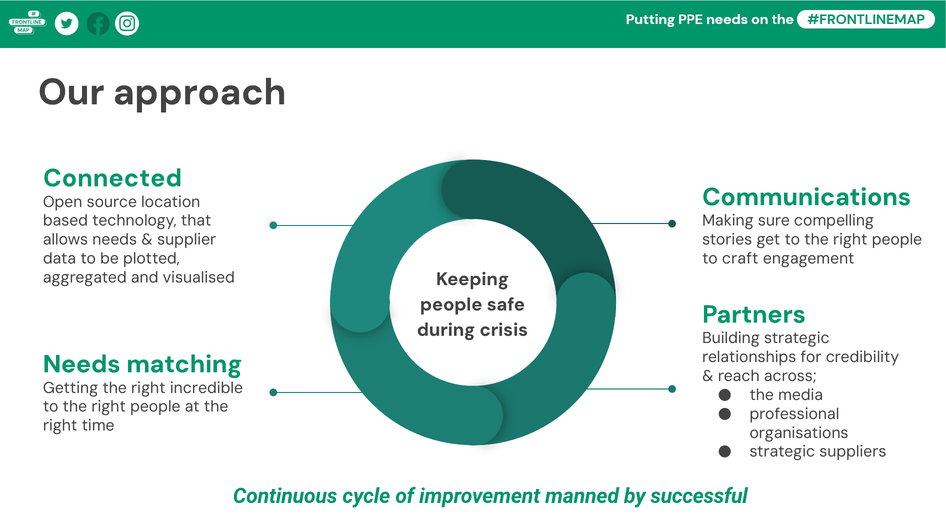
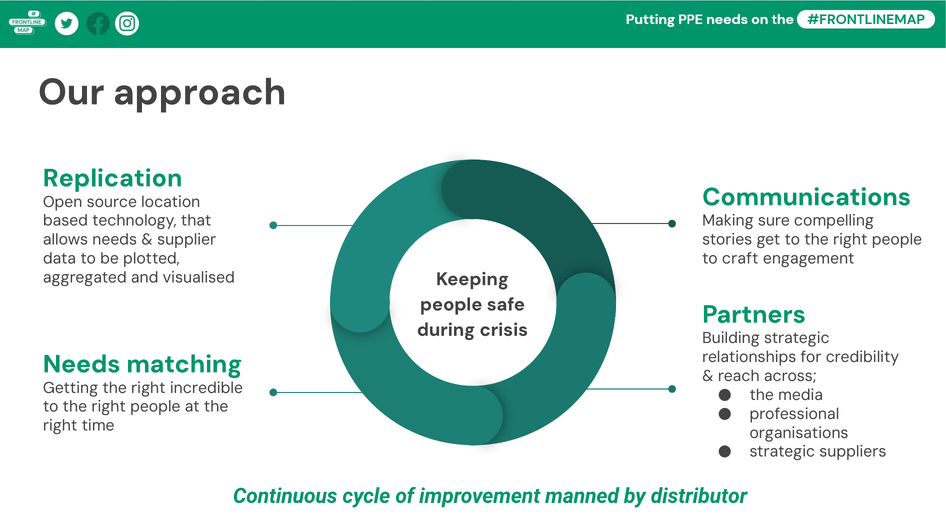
Connected: Connected -> Replication (113, 178)
successful: successful -> distributor (699, 496)
